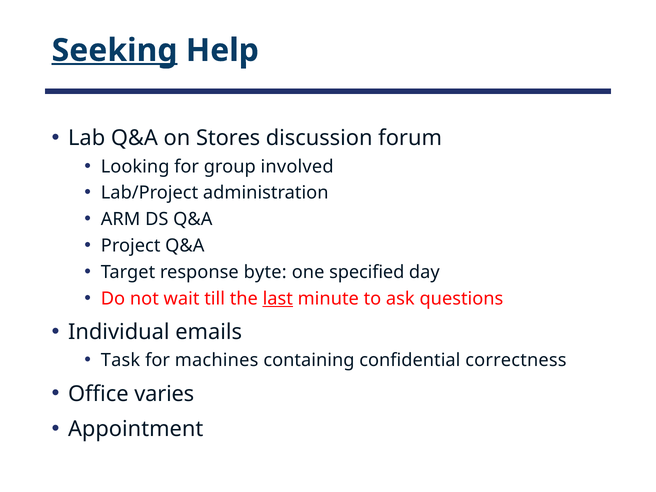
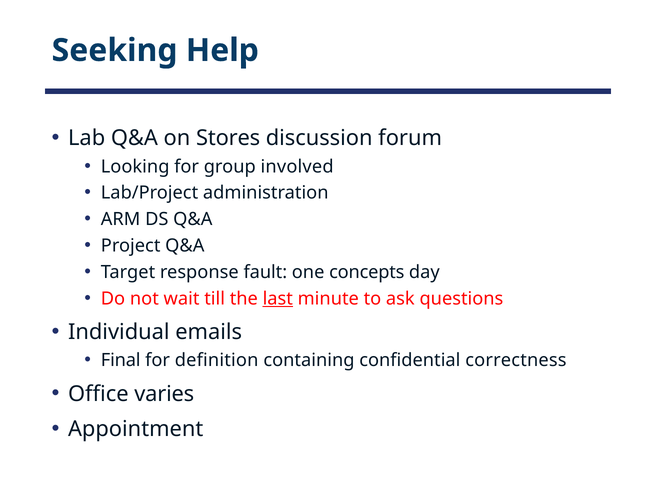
Seeking underline: present -> none (115, 50)
byte: byte -> fault (265, 272)
specified: specified -> concepts (367, 272)
Task: Task -> Final (121, 360)
machines: machines -> definition (217, 360)
